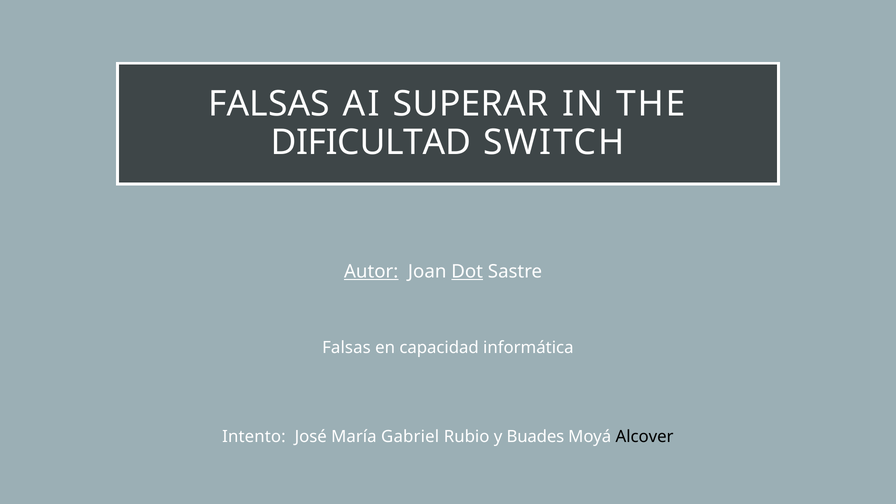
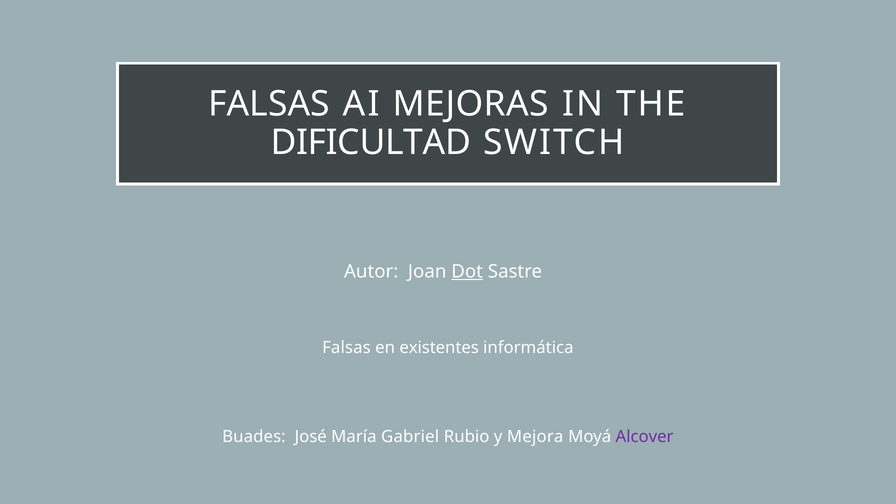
SUPERAR: SUPERAR -> MEJORAS (471, 104)
Autor underline: present -> none (371, 271)
capacidad: capacidad -> existentes (439, 348)
Intento: Intento -> Buades (254, 437)
Buades: Buades -> Mejora (535, 437)
Alcover colour: black -> purple (645, 437)
